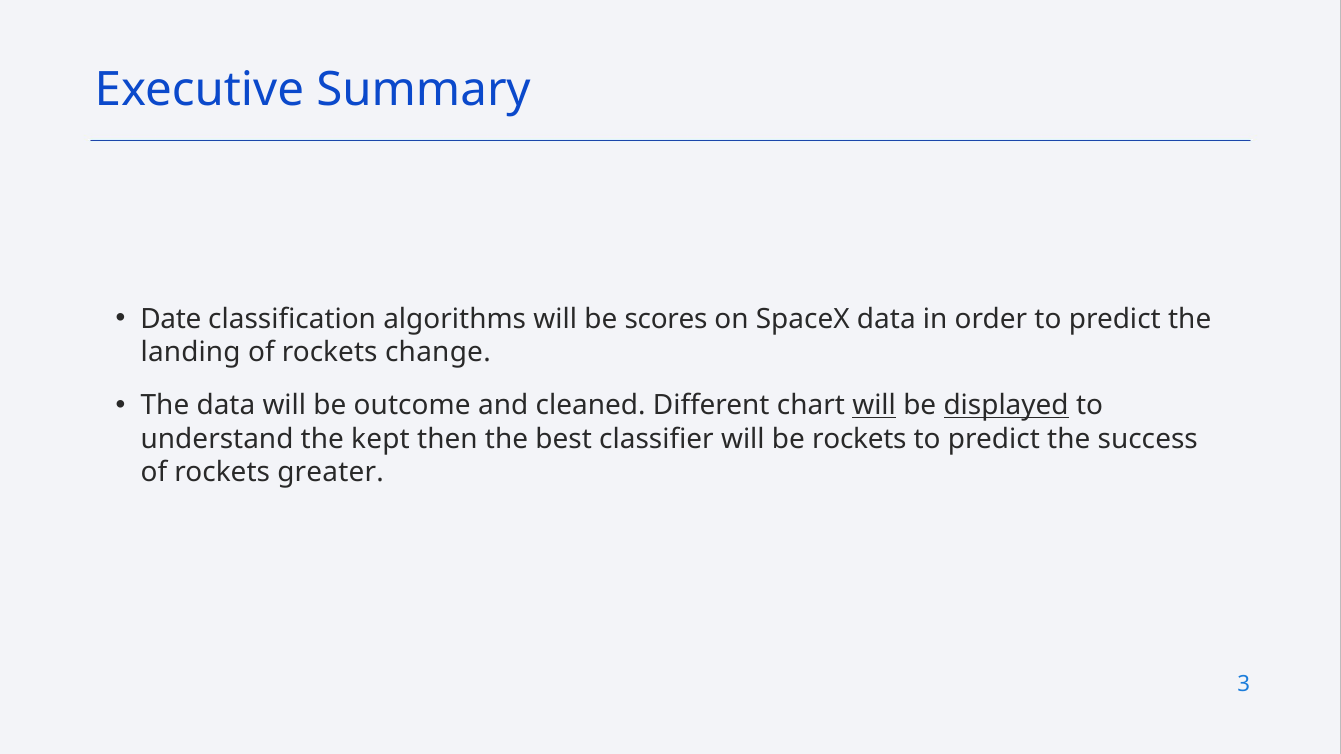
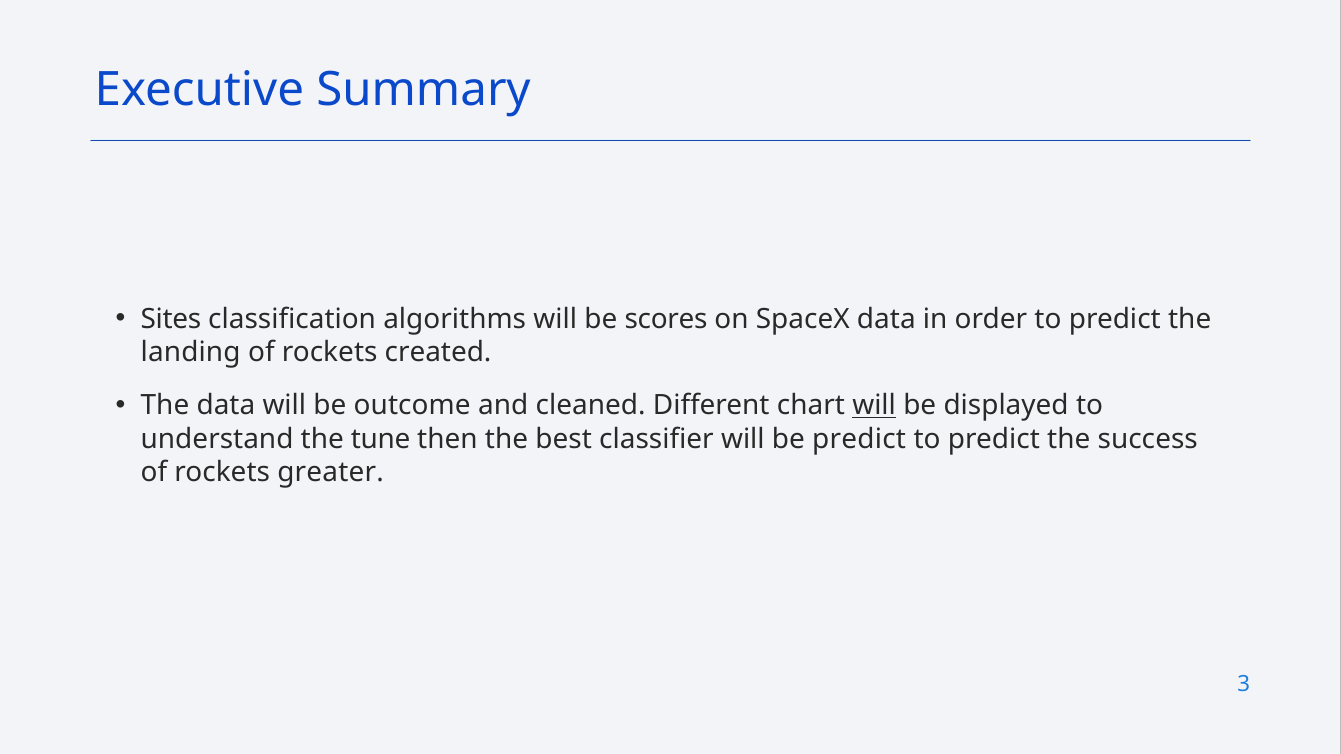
Date: Date -> Sites (171, 319)
change: change -> created (438, 353)
displayed underline: present -> none (1006, 406)
kept: kept -> tune (381, 439)
be rockets: rockets -> predict (859, 439)
